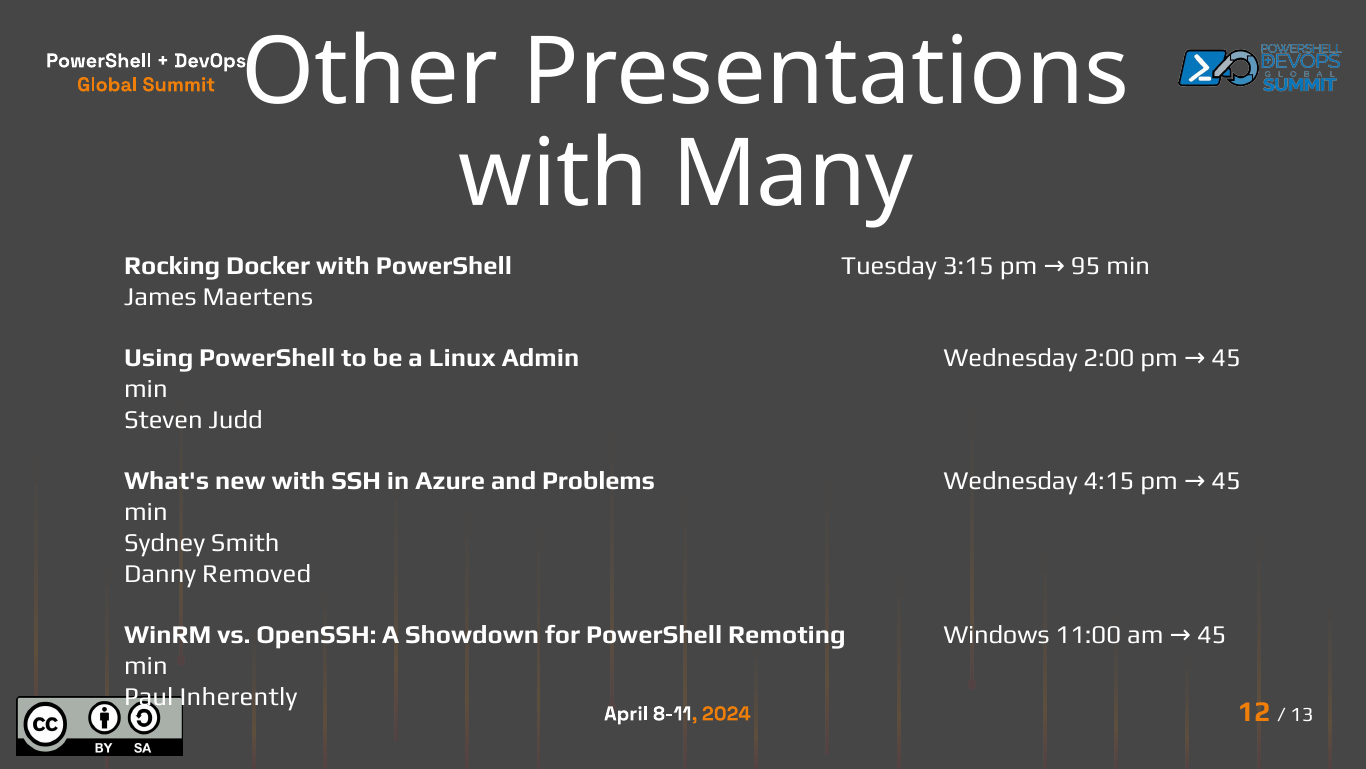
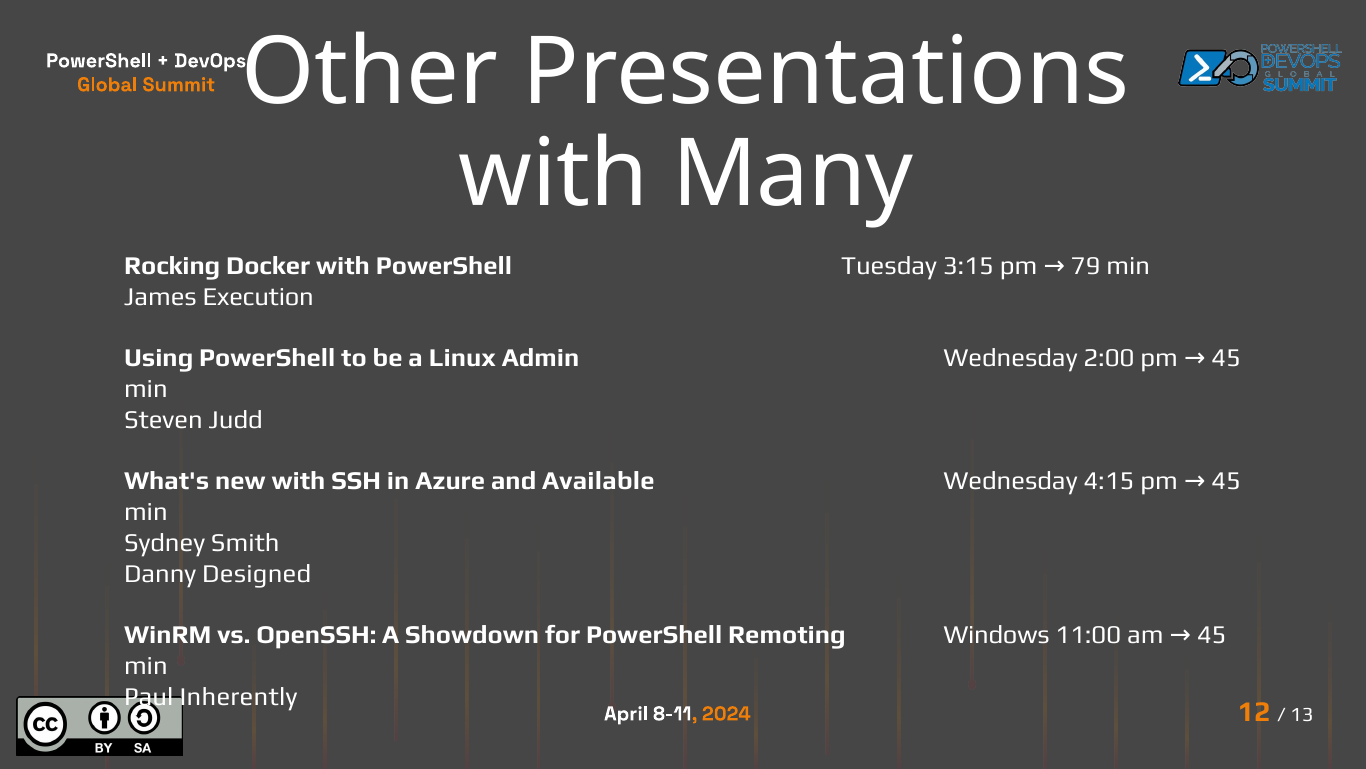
95: 95 -> 79 (1086, 266)
Maertens: Maertens -> Execution (258, 296)
Problems: Problems -> Available (598, 481)
Removed: Removed -> Designed (257, 573)
